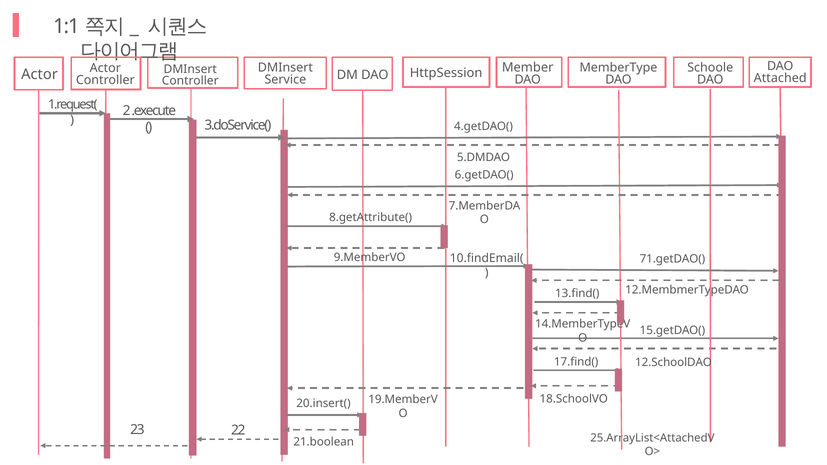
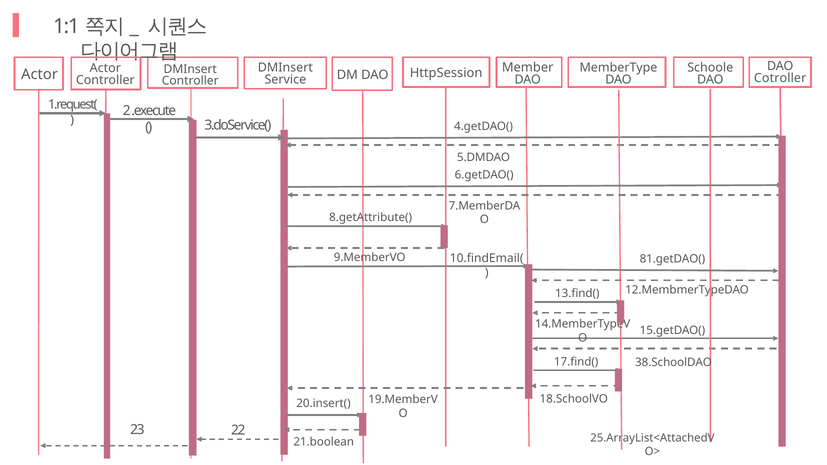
Attached: Attached -> Cotroller (780, 78)
71.getDAO(: 71.getDAO( -> 81.getDAO( (672, 259)
12.SchoolDAO: 12.SchoolDAO -> 38.SchoolDAO (674, 362)
